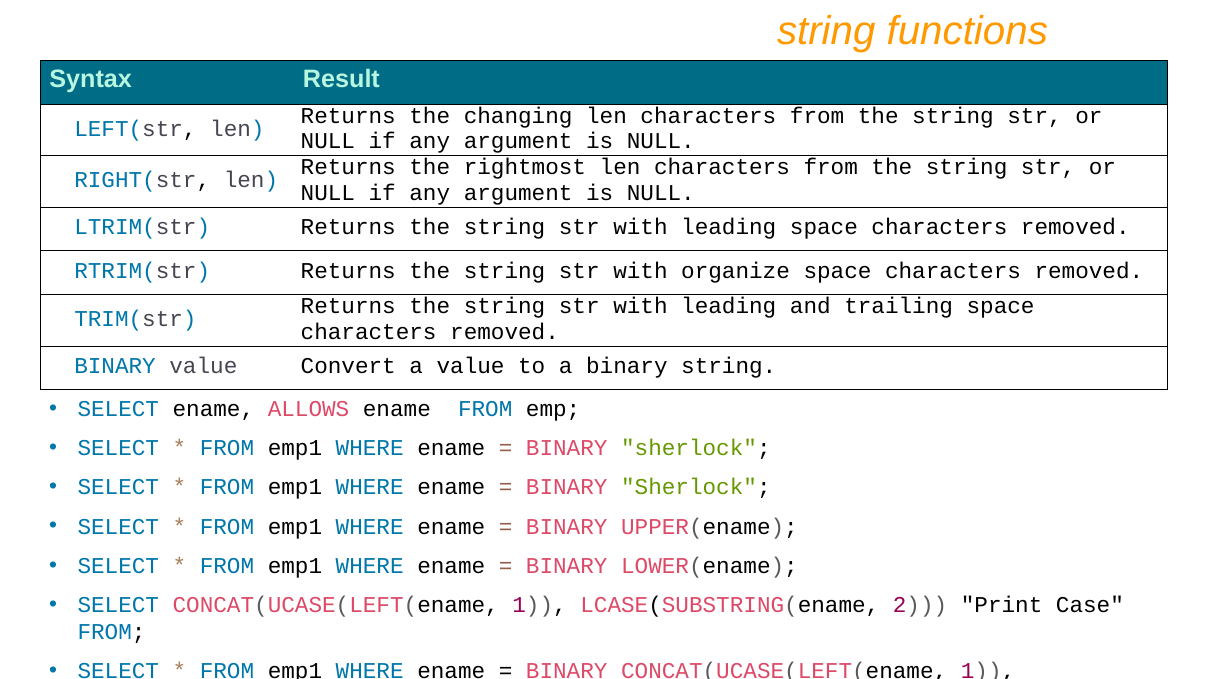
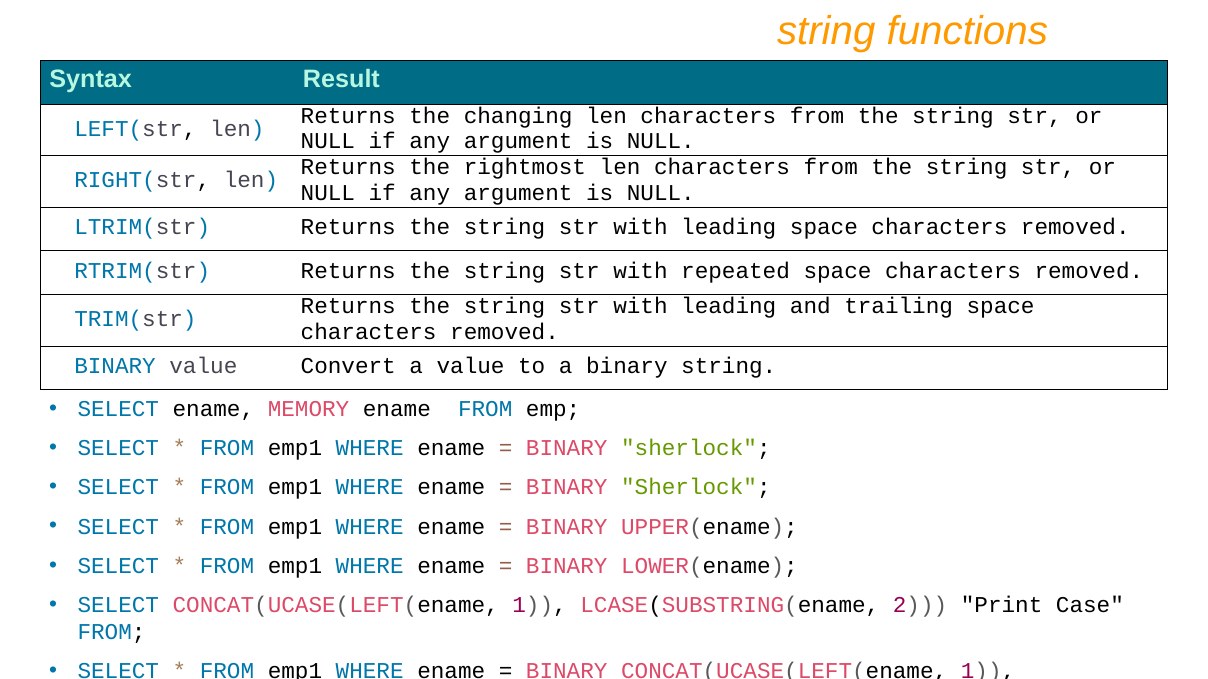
organize: organize -> repeated (736, 271)
ALLOWS: ALLOWS -> MEMORY (309, 409)
